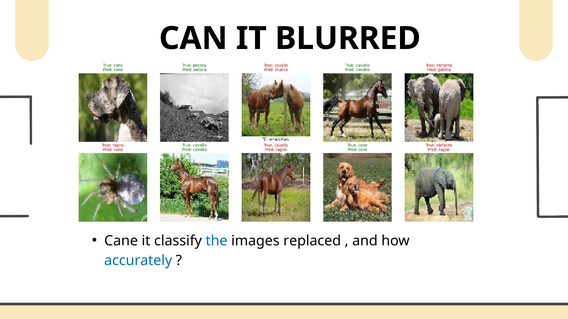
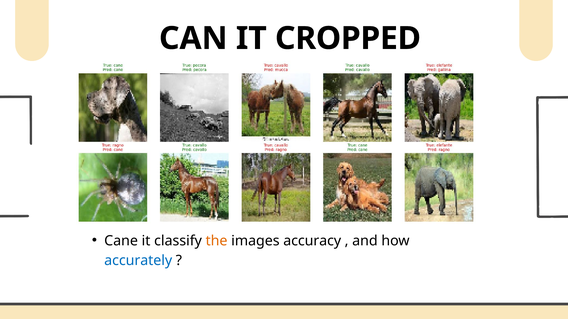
BLURRED: BLURRED -> CROPPED (348, 38)
the colour: blue -> orange (217, 241)
replaced: replaced -> accuracy (312, 241)
